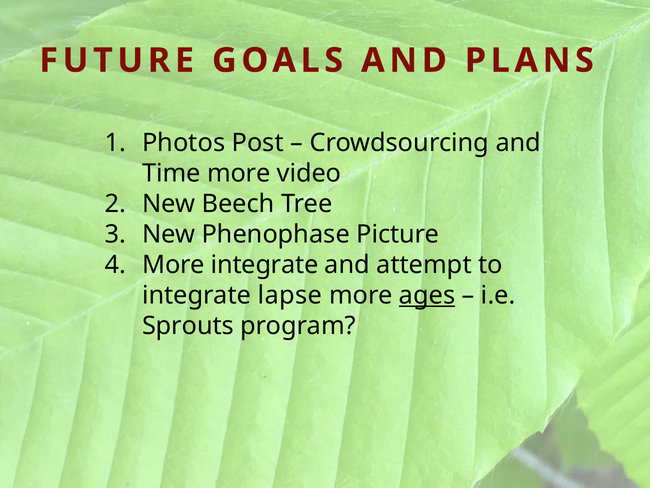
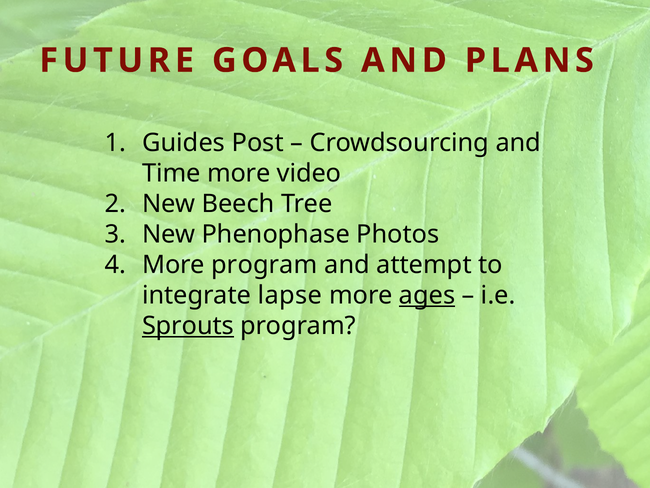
Photos: Photos -> Guides (184, 143)
Picture: Picture -> Photos (398, 234)
More integrate: integrate -> program (264, 264)
Sprouts underline: none -> present (188, 325)
